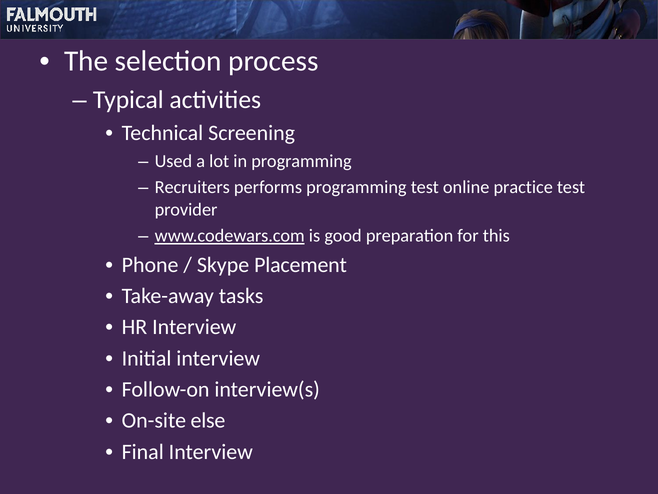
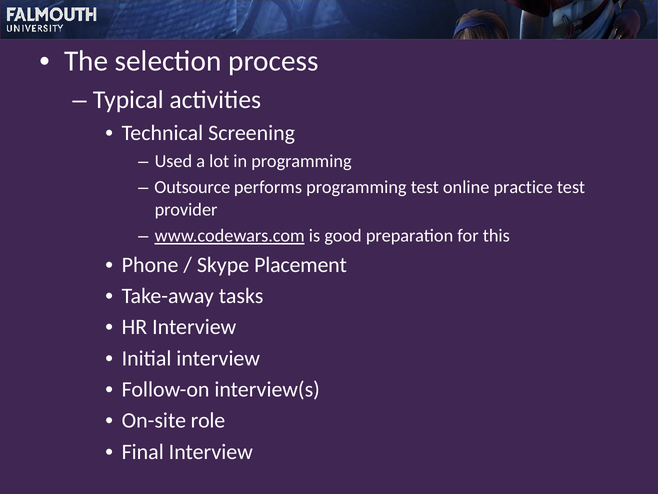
Recruiters: Recruiters -> Outsource (192, 187)
else: else -> role (208, 420)
